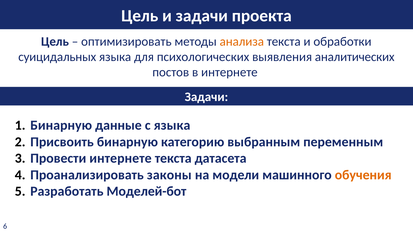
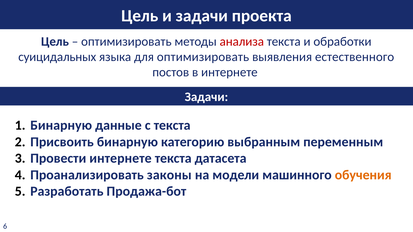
анализа colour: orange -> red (242, 42)
для психологических: психологических -> оптимизировать (203, 57)
аналитических: аналитических -> естественного (355, 57)
с языка: языка -> текста (172, 126)
Моделей-бот: Моделей-бот -> Продажа-бот (146, 192)
